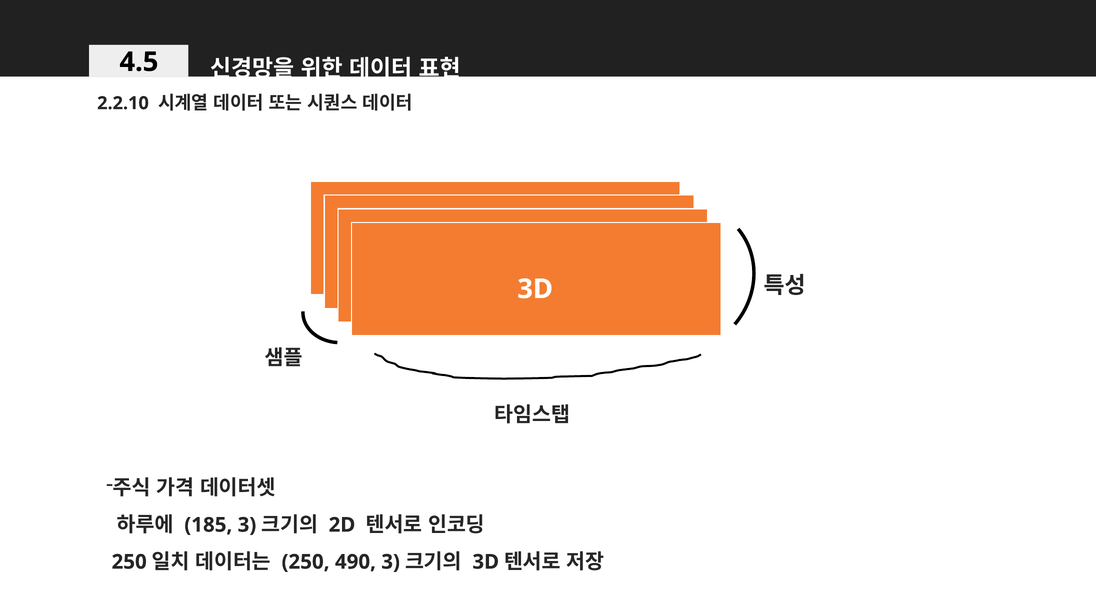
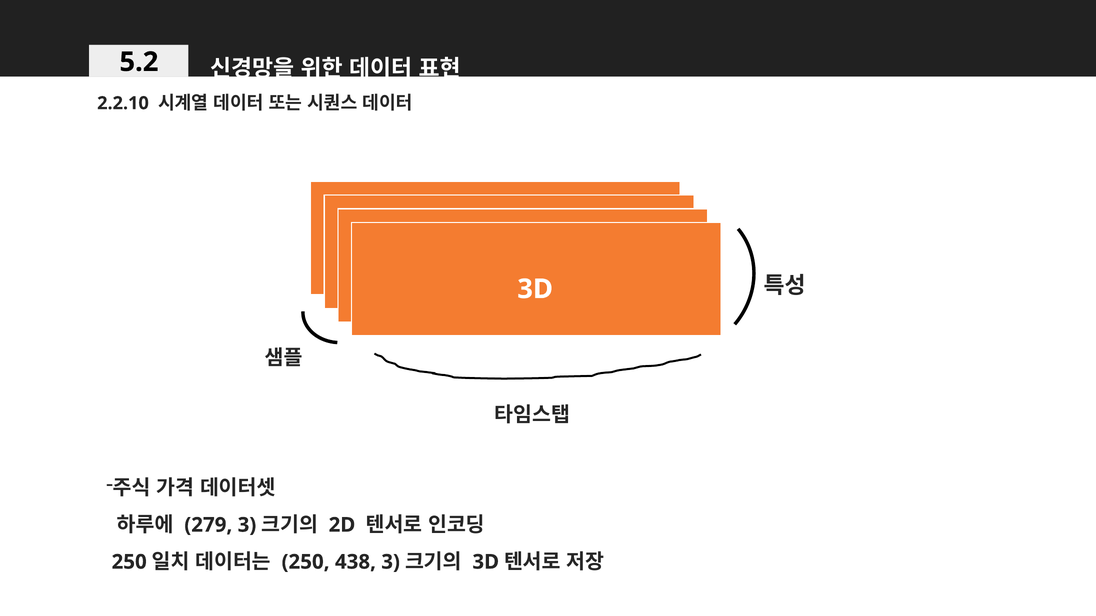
4.5: 4.5 -> 5.2 (139, 62)
185: 185 -> 279 (208, 525)
490: 490 -> 438 (355, 562)
